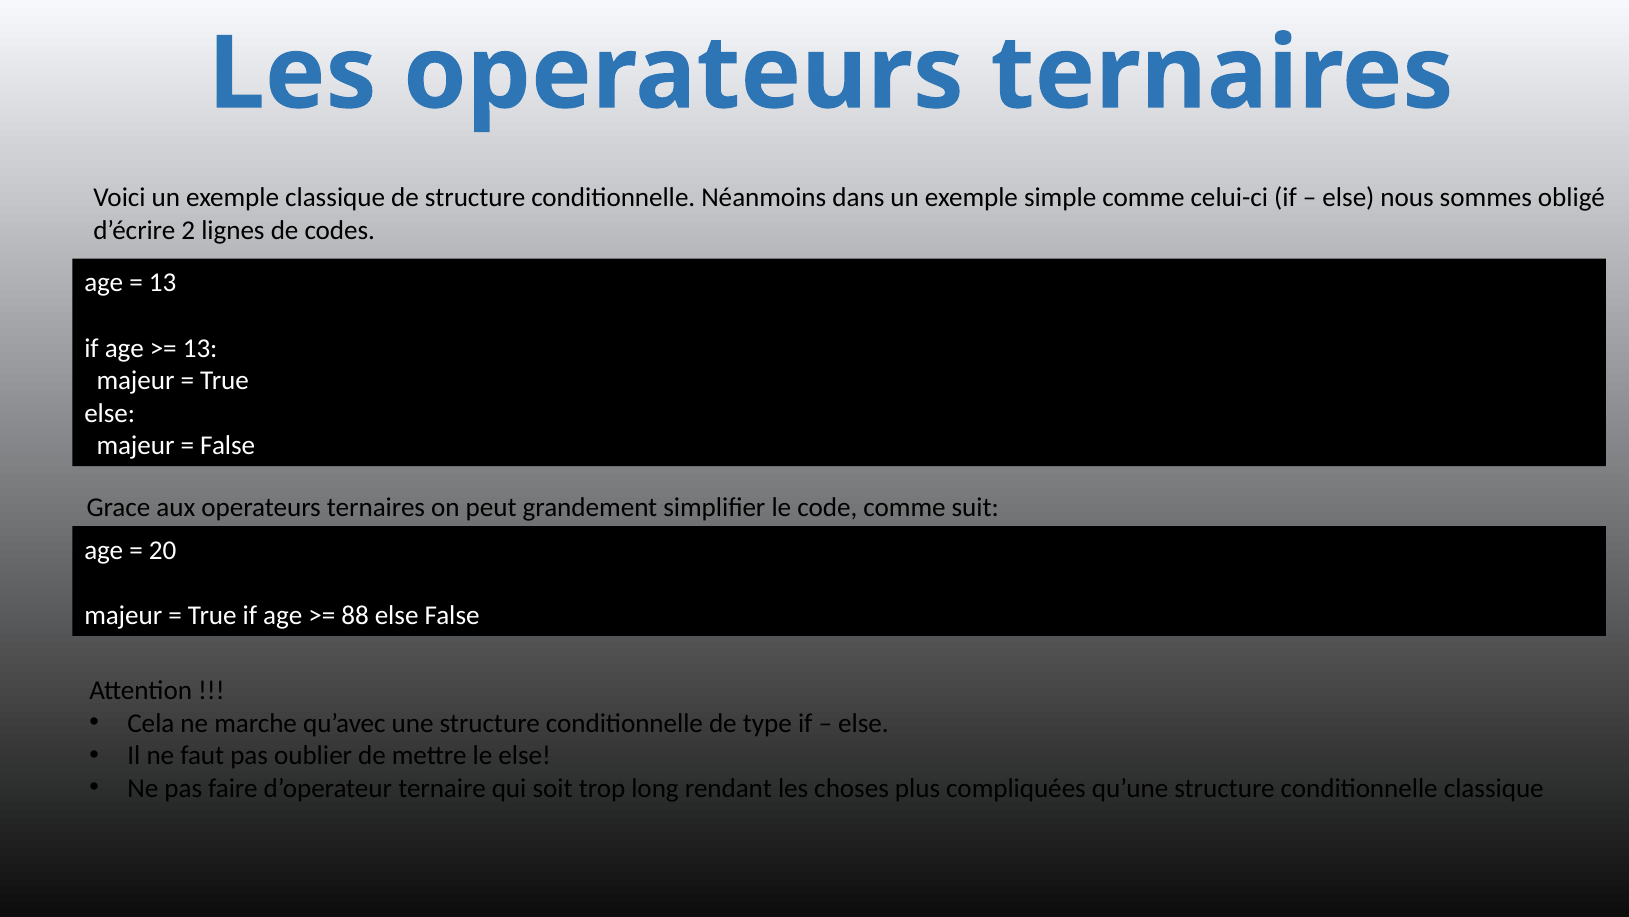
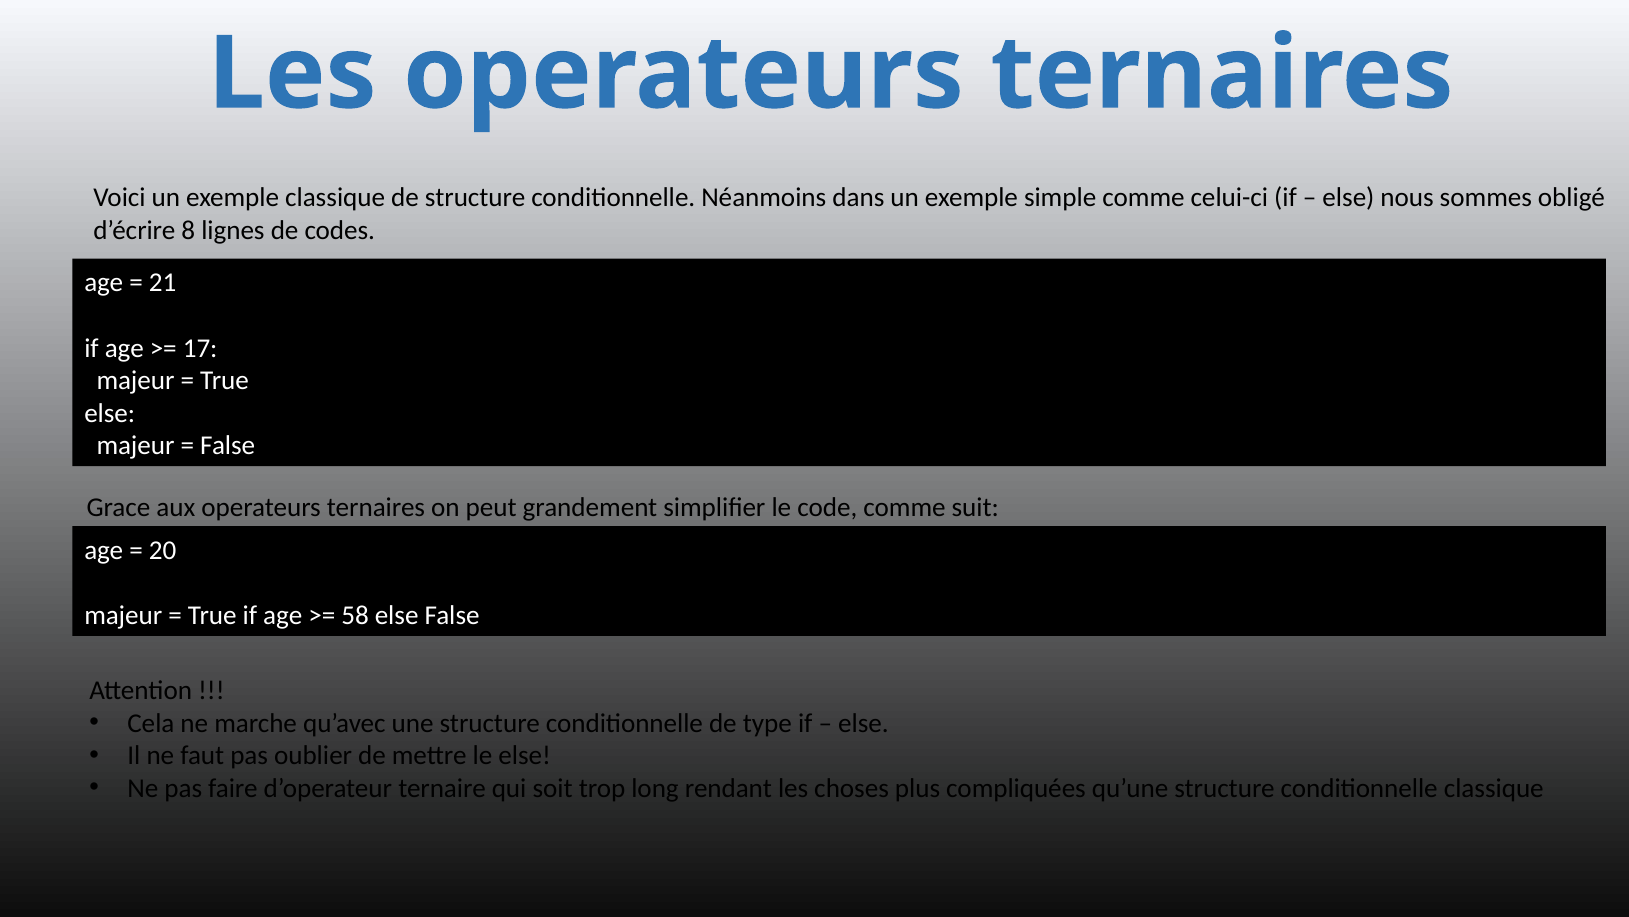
2: 2 -> 8 (188, 230)
13: 13 -> 21 (163, 283)
13: 13 -> 17 (200, 348)
88: 88 -> 58 (355, 615)
